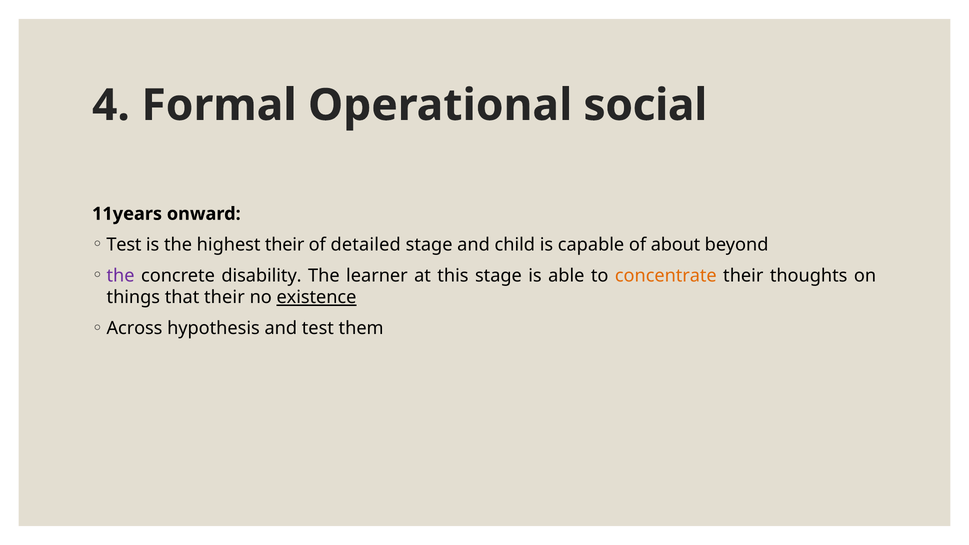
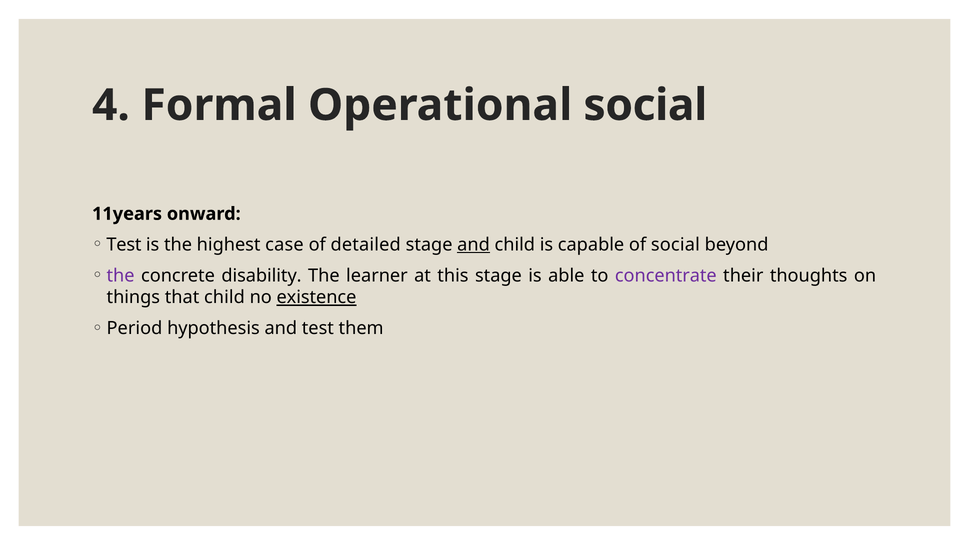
highest their: their -> case (284, 245)
and underline: none -> present (474, 245)
of about: about -> social (675, 245)
concentrate colour: orange -> purple (666, 276)
that their: their -> child (224, 297)
Across: Across -> Period (134, 328)
